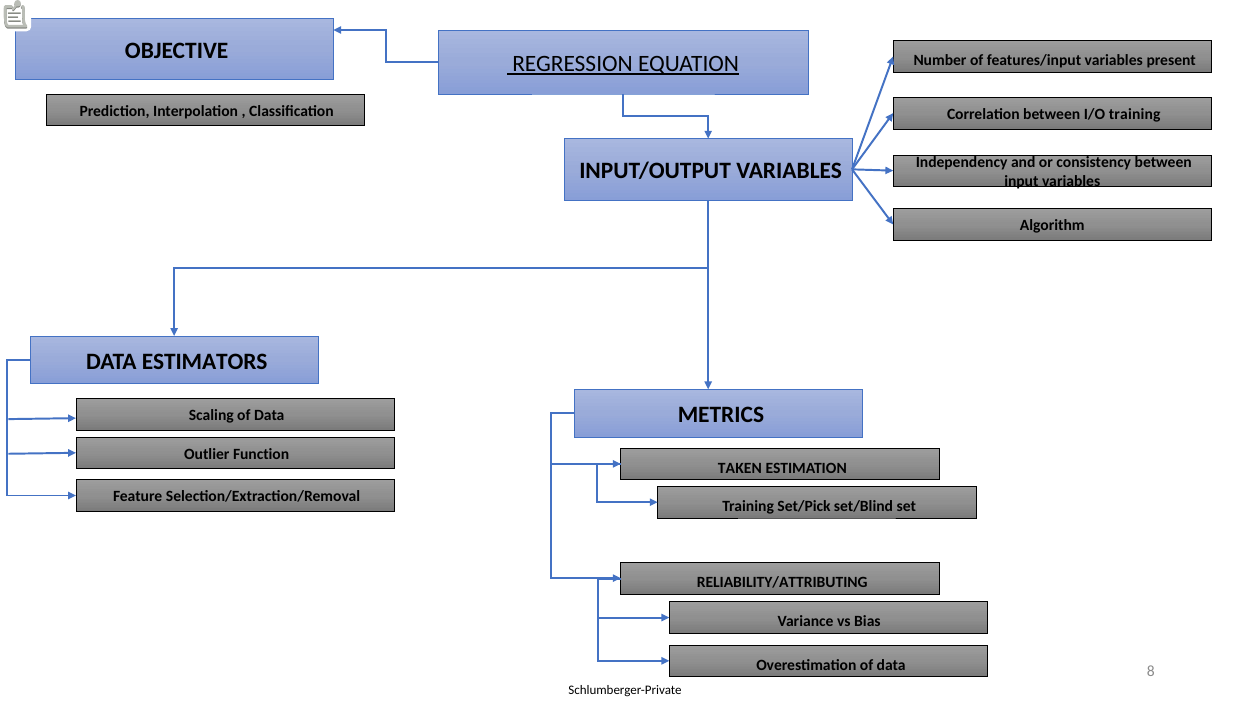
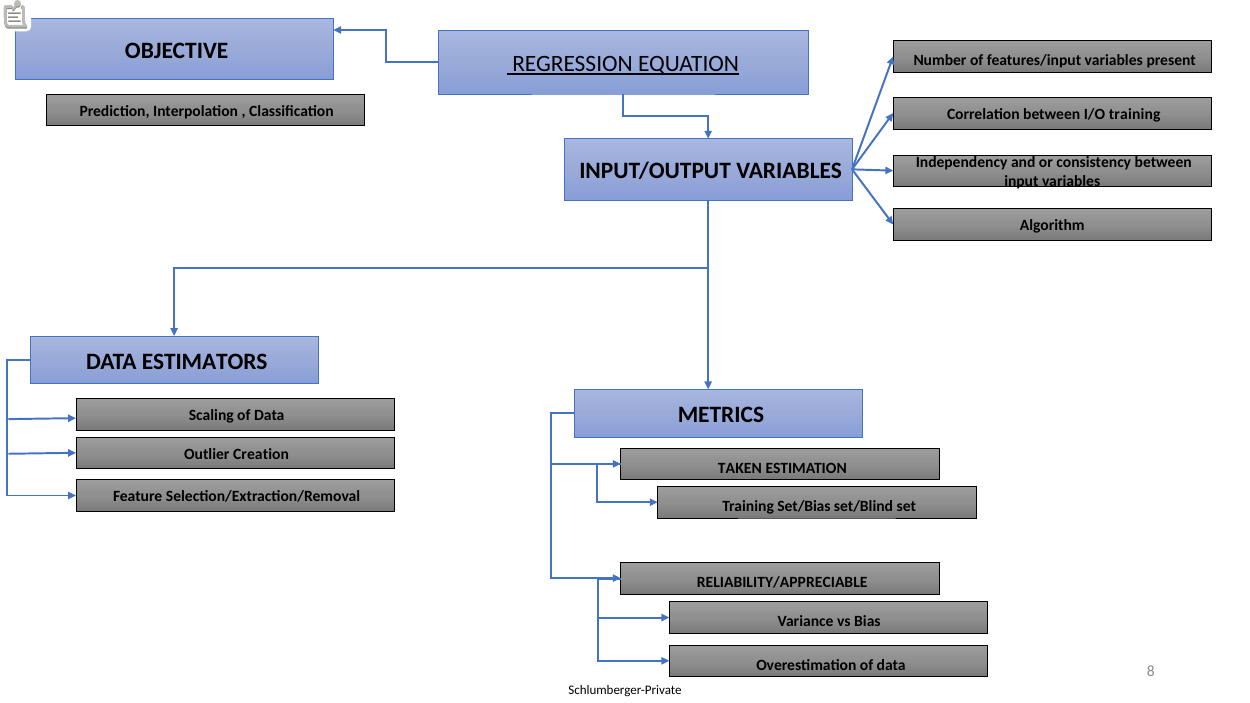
Function: Function -> Creation (261, 454)
Set/Pick: Set/Pick -> Set/Bias (804, 507)
RELIABILITY/ATTRIBUTING: RELIABILITY/ATTRIBUTING -> RELIABILITY/APPRECIABLE (782, 582)
